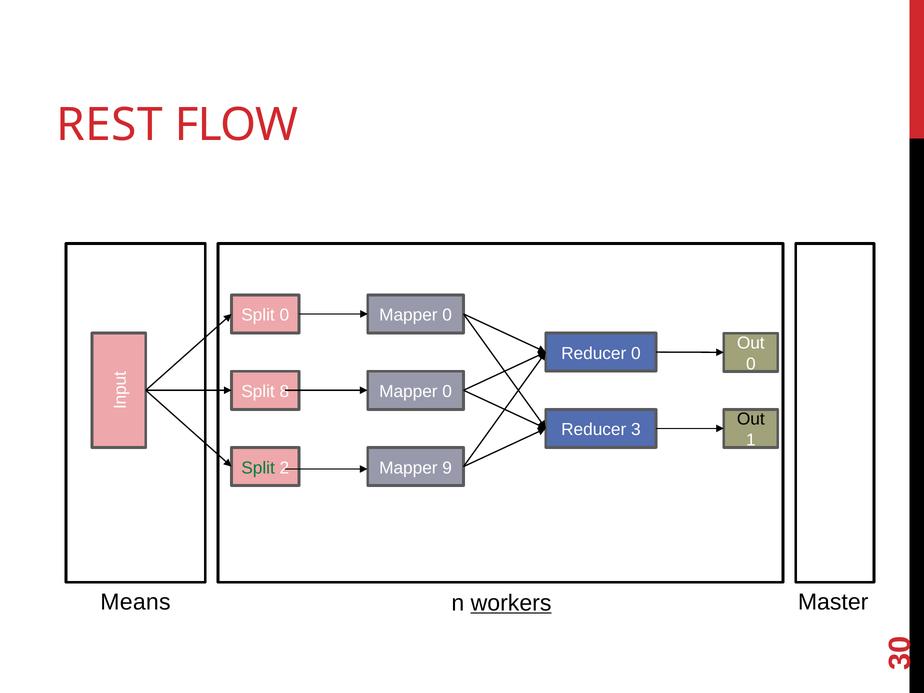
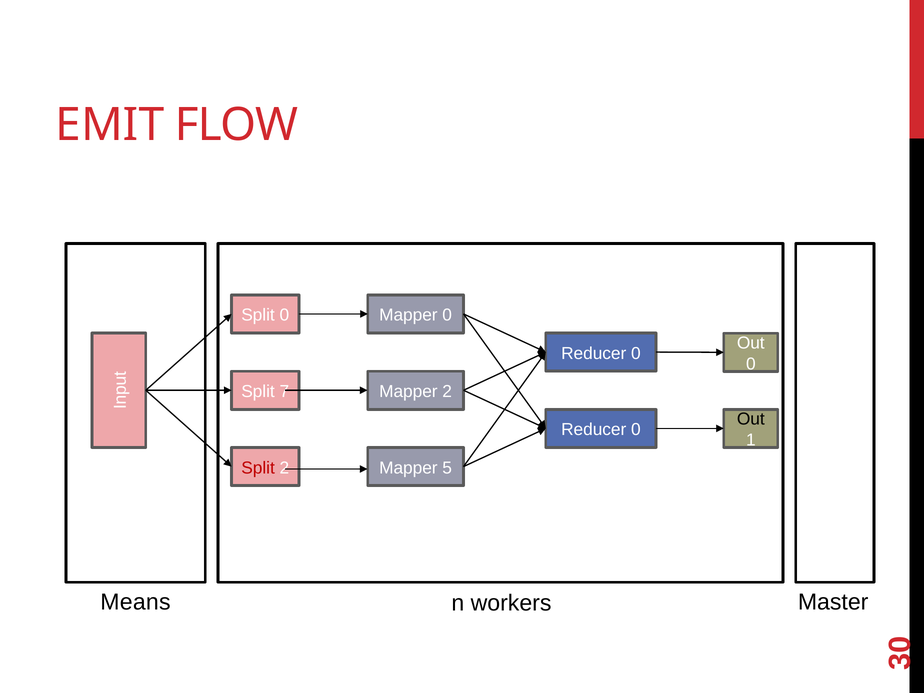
REST: REST -> EMIT (110, 125)
8: 8 -> 7 (284, 391)
0: 0 -> 2 (447, 391)
3: 3 -> 0 (636, 430)
Split colour: green -> red (258, 468)
9: 9 -> 5 (447, 468)
workers underline: present -> none (511, 603)
